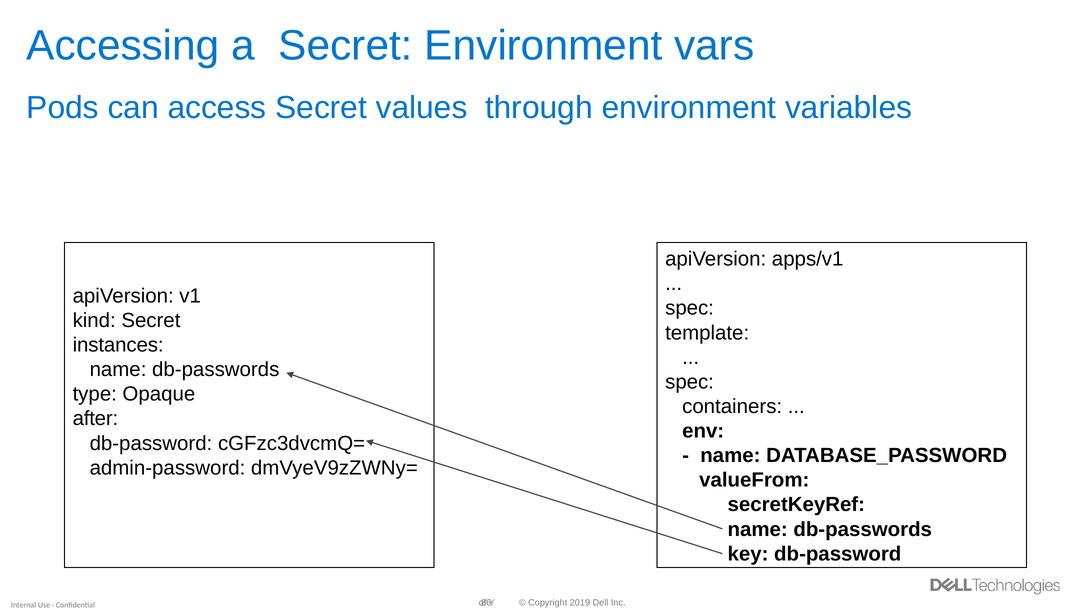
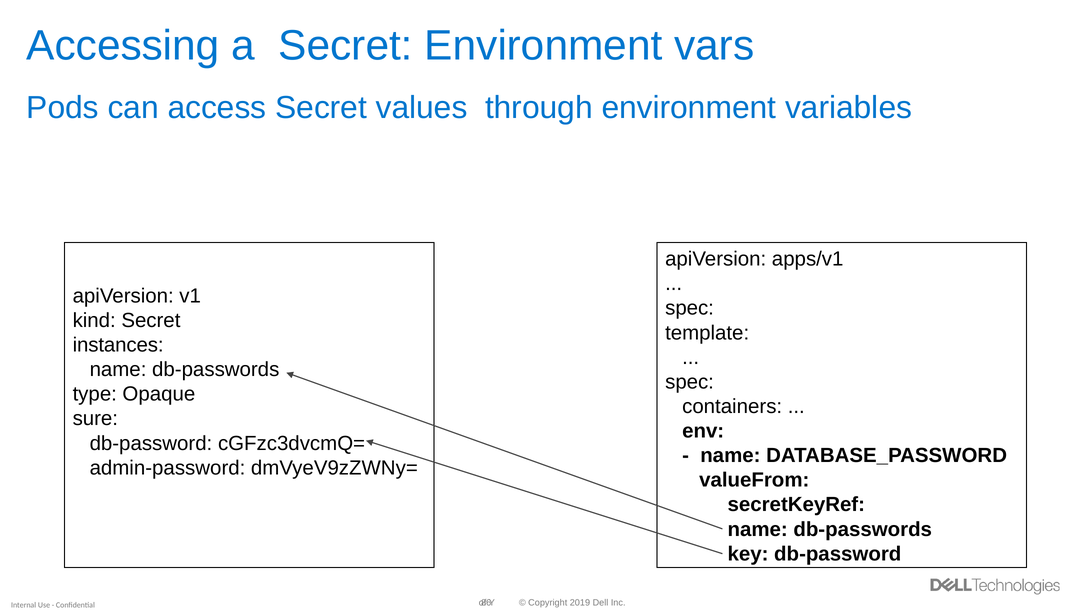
after: after -> sure (95, 419)
